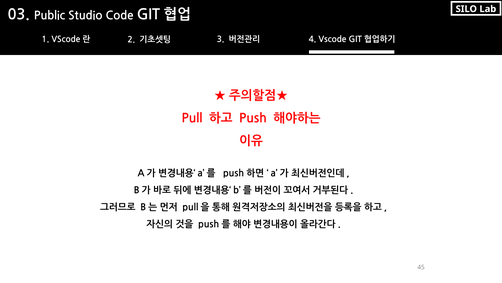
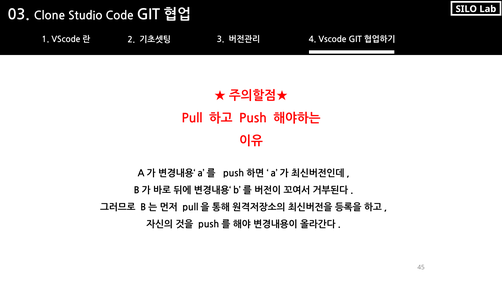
Public: Public -> Clone (49, 16)
